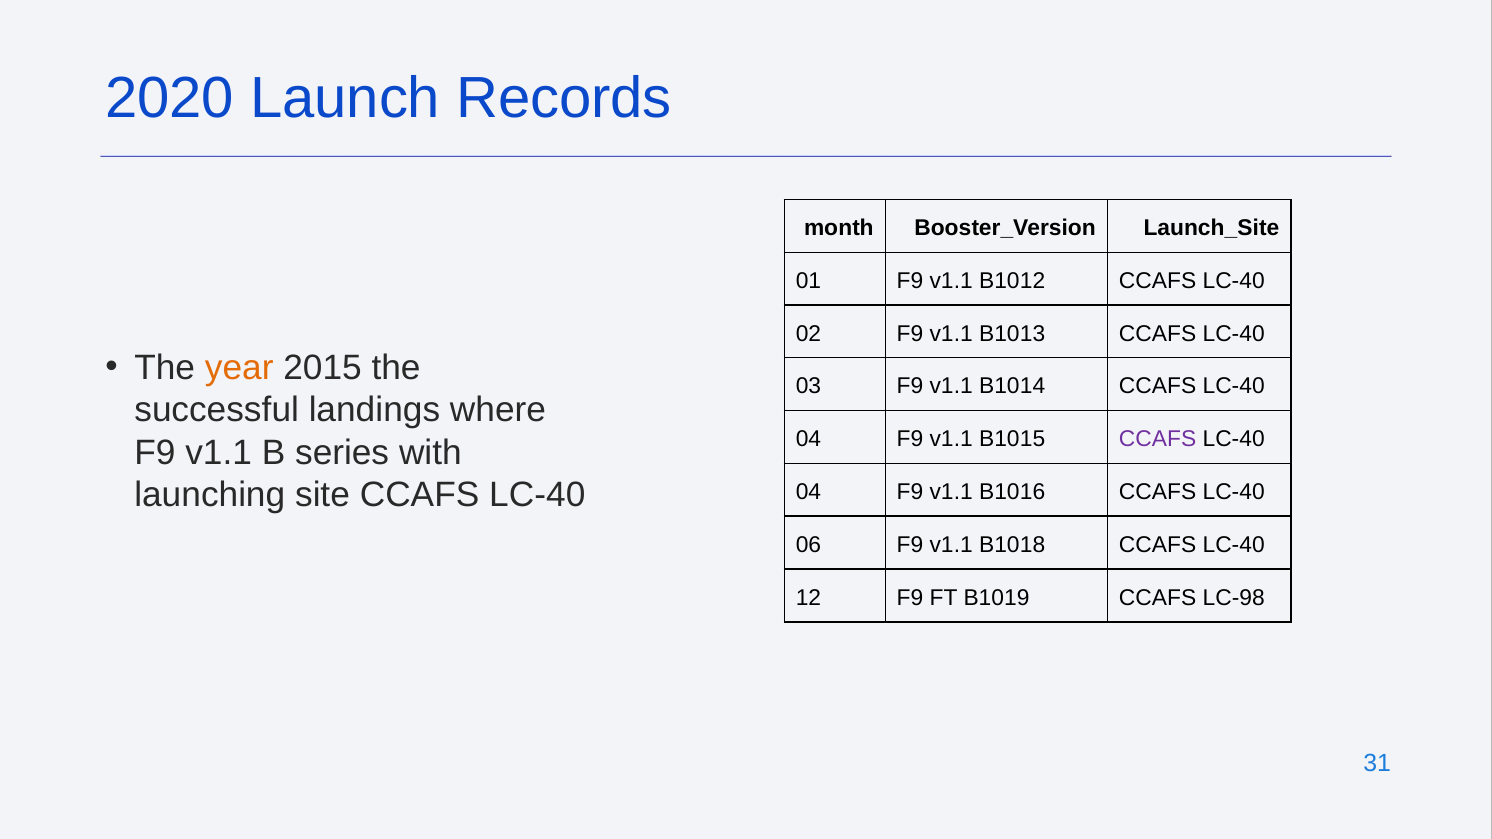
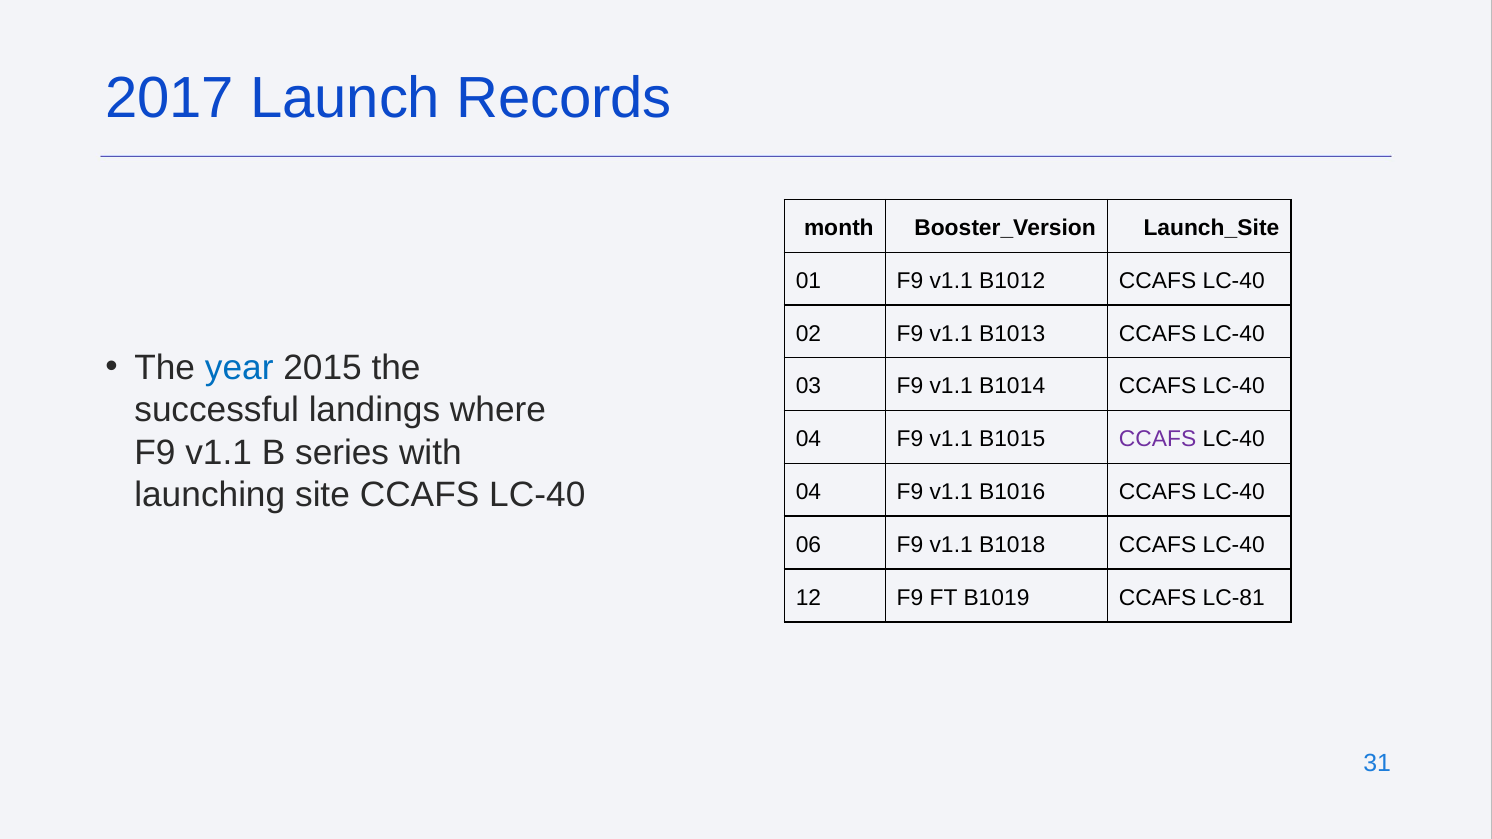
2020: 2020 -> 2017 (170, 99)
year colour: orange -> blue (239, 368)
LC-98: LC-98 -> LC-81 (1234, 598)
